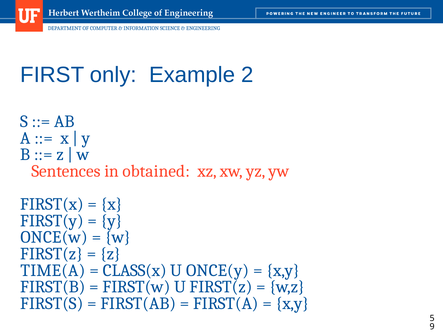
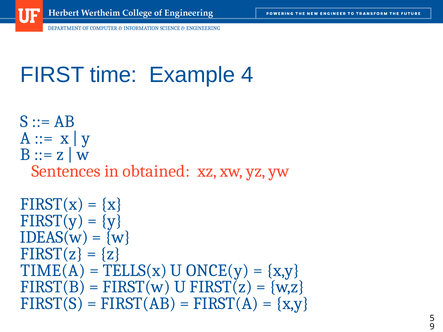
only: only -> time (113, 75)
2: 2 -> 4 (247, 75)
ONCE(w: ONCE(w -> IDEAS(w (54, 237)
CLASS(x: CLASS(x -> TELLS(x (135, 271)
